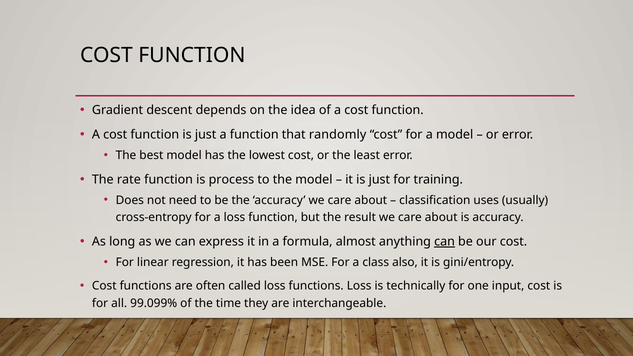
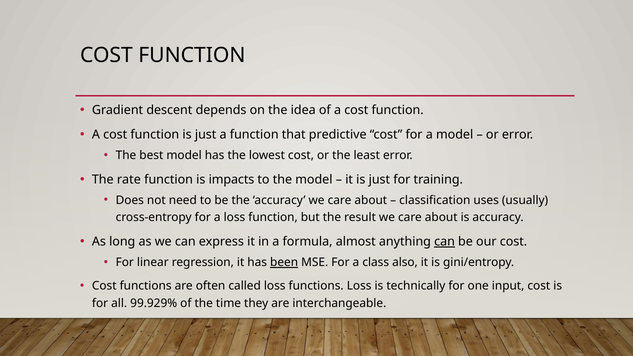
randomly: randomly -> predictive (338, 135)
process: process -> impacts (231, 180)
been underline: none -> present (284, 262)
99.099%: 99.099% -> 99.929% (154, 303)
